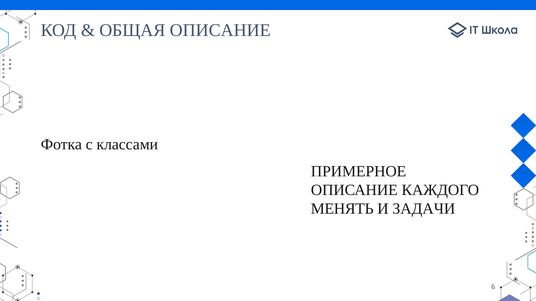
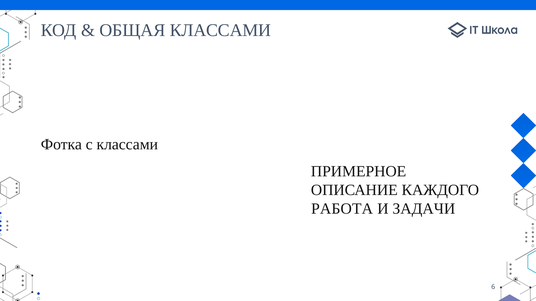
ОБЩАЯ ОПИСАНИЕ: ОПИСАНИЕ -> КЛАССАМИ (220, 30)
МЕНЯТЬ: МЕНЯТЬ -> РАБОТА (342, 209)
